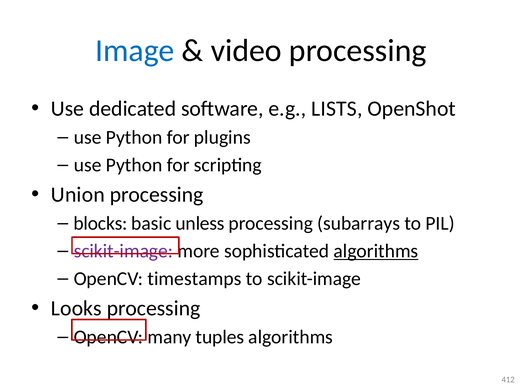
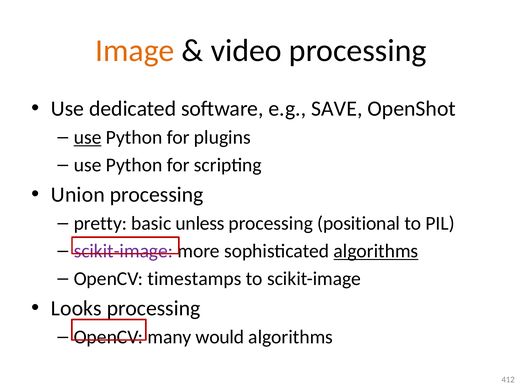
Image colour: blue -> orange (135, 51)
LISTS: LISTS -> SAVE (337, 109)
use underline: none -> present (88, 137)
blocks: blocks -> pretty (100, 223)
subarrays: subarrays -> positional (359, 223)
tuples: tuples -> would (220, 337)
